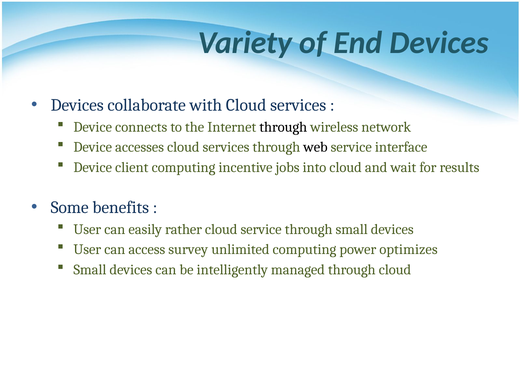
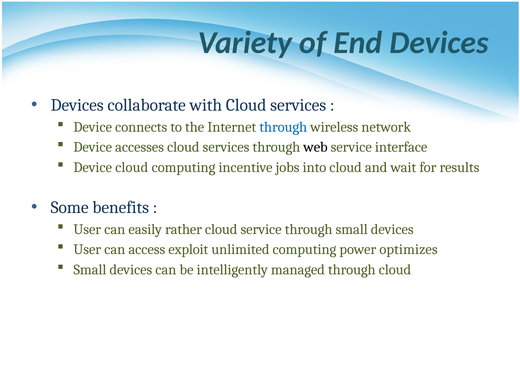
through colour: black -> blue (283, 127)
Device client: client -> cloud (132, 167)
survey: survey -> exploit (188, 249)
